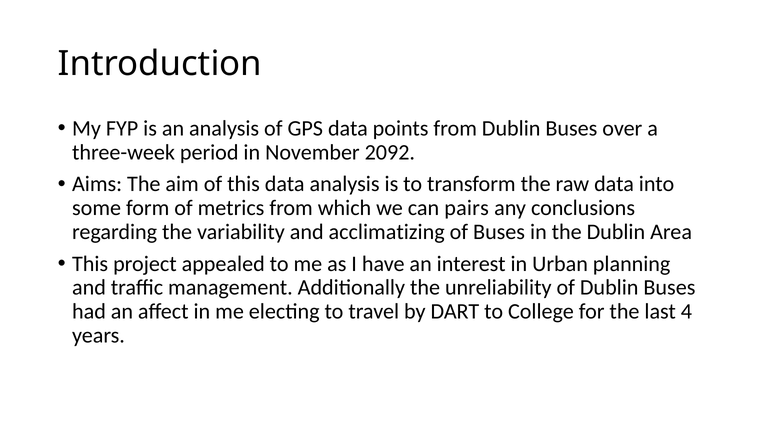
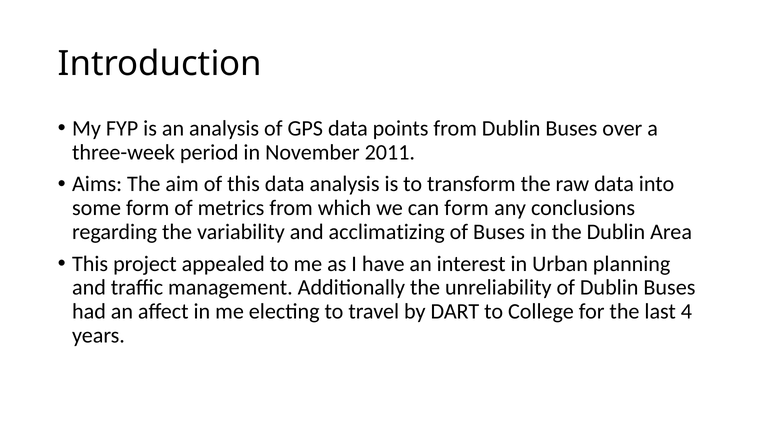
2092: 2092 -> 2011 (390, 152)
can pairs: pairs -> form (467, 208)
